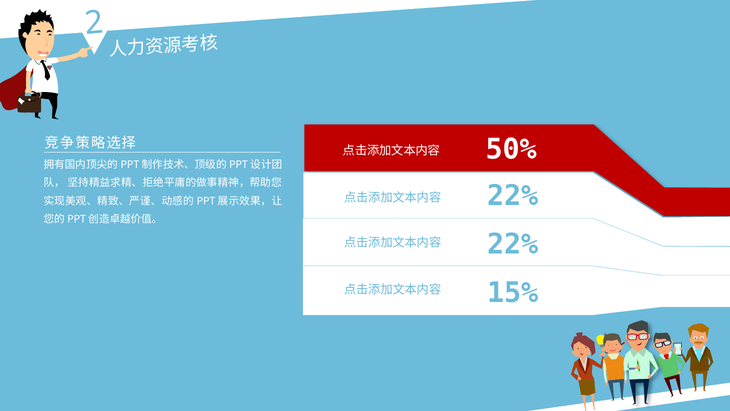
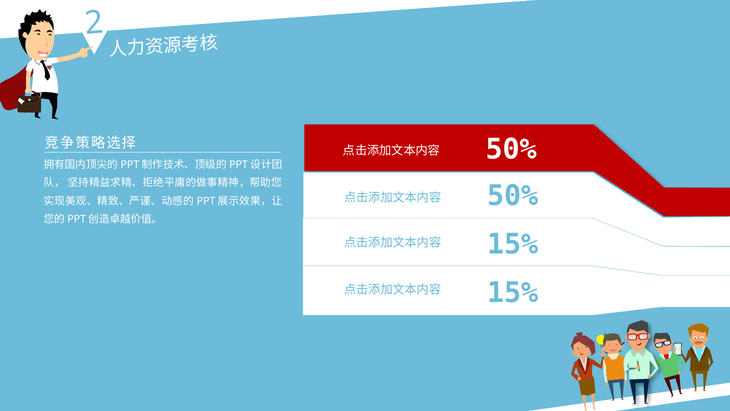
22%: 22% -> 50% (513, 196)
22%: 22% -> 15% (513, 244)
